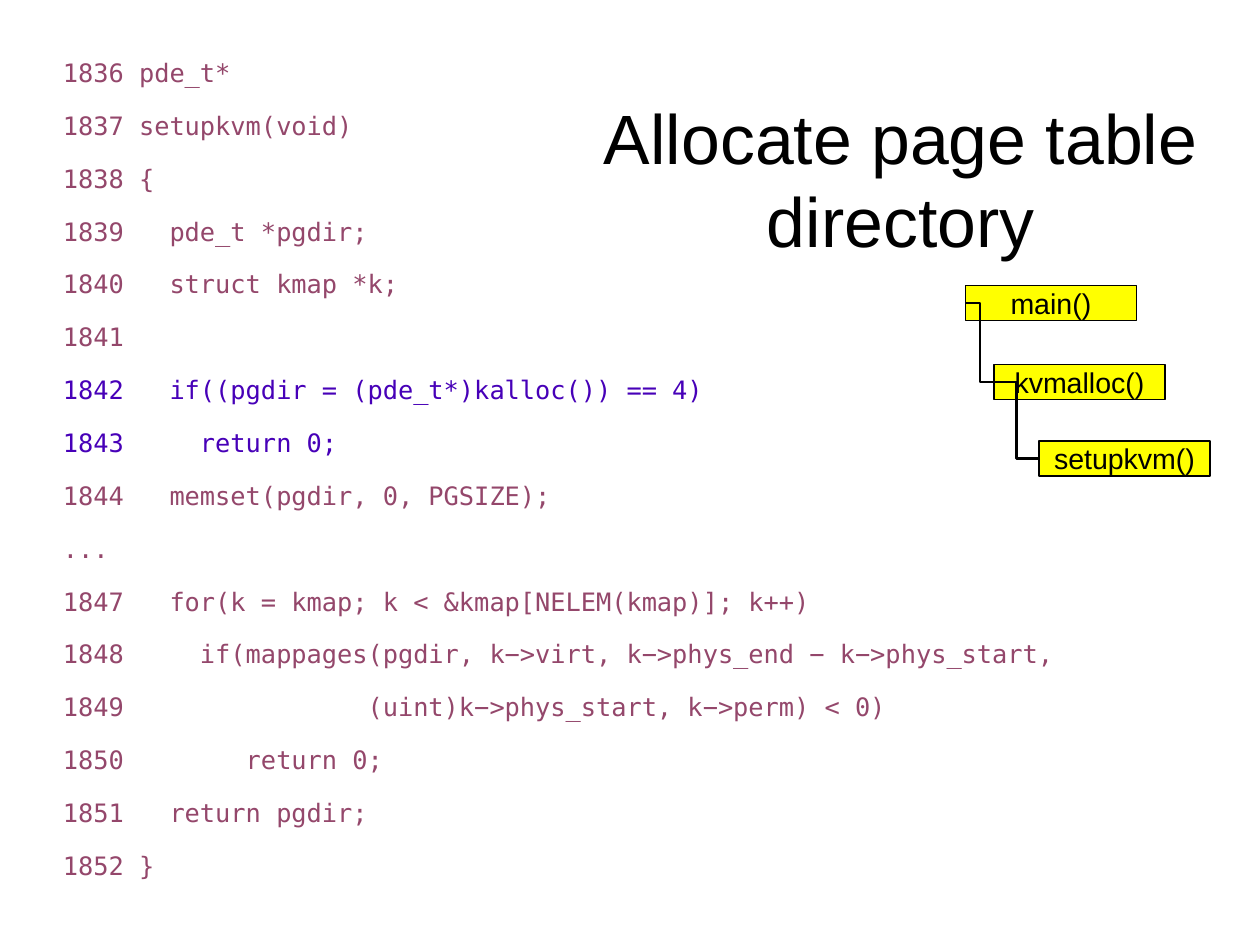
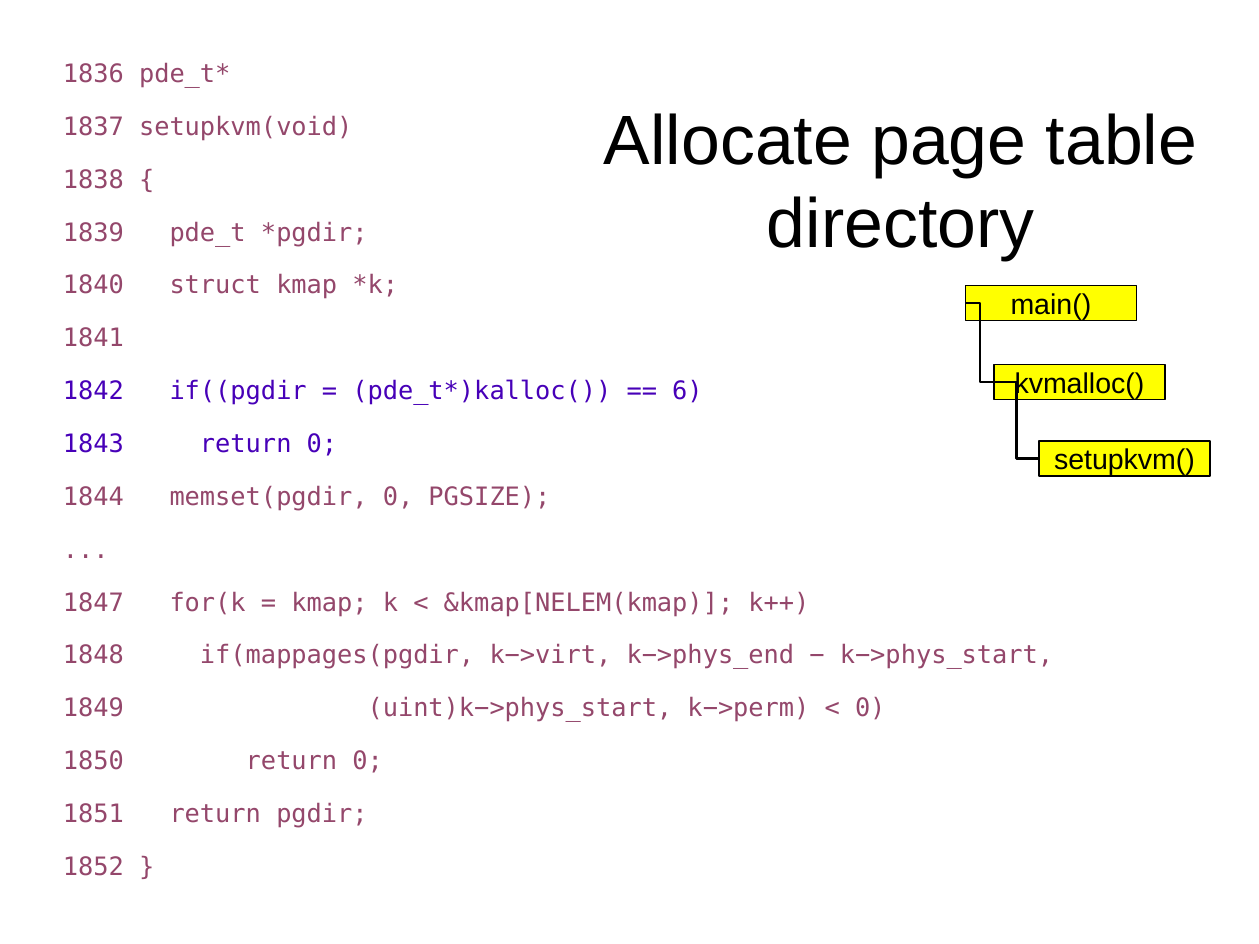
4: 4 -> 6 (687, 391)
